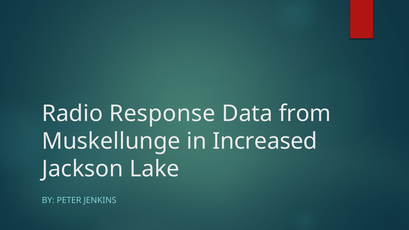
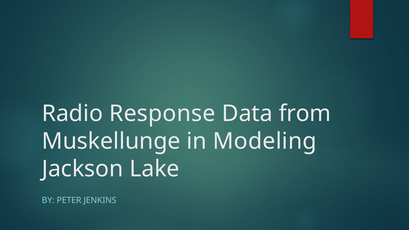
Increased: Increased -> Modeling (265, 141)
